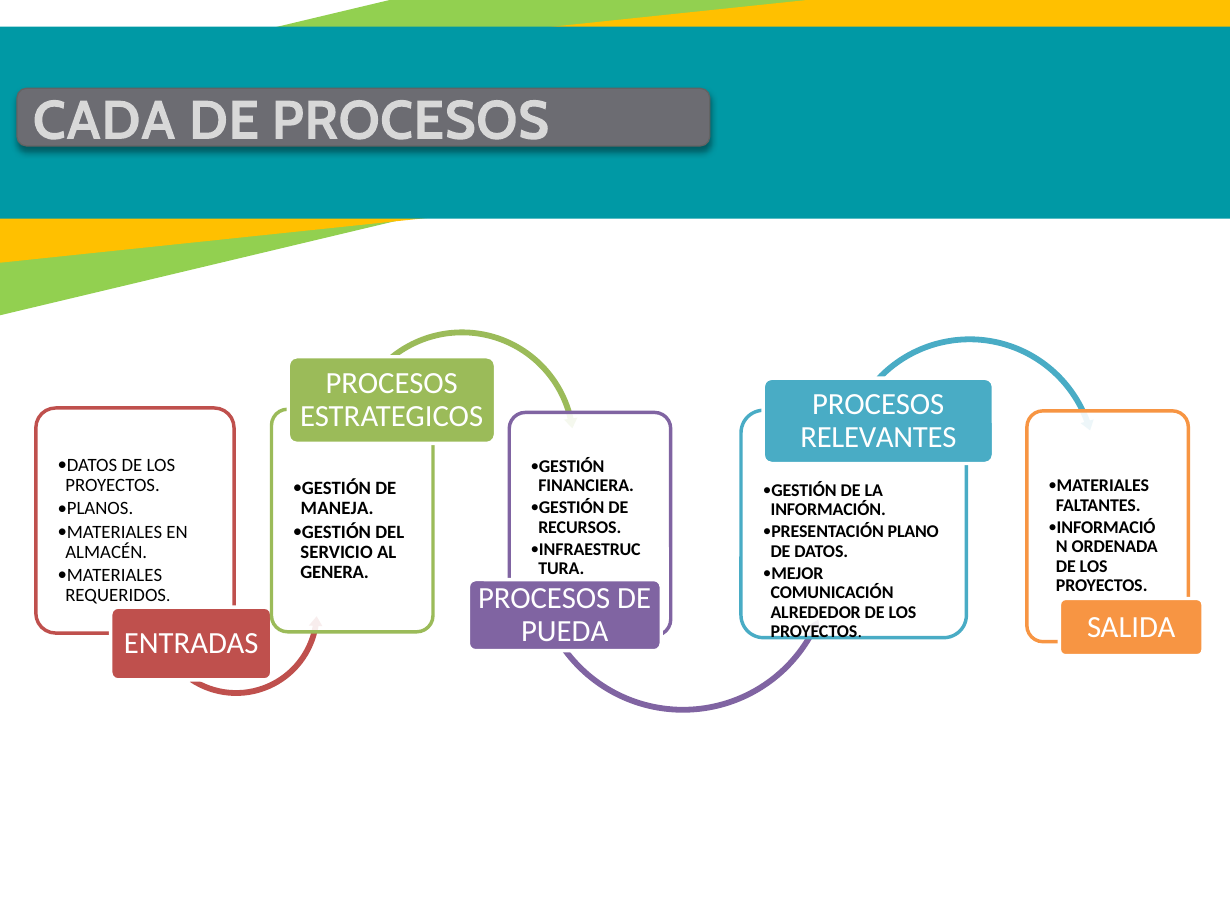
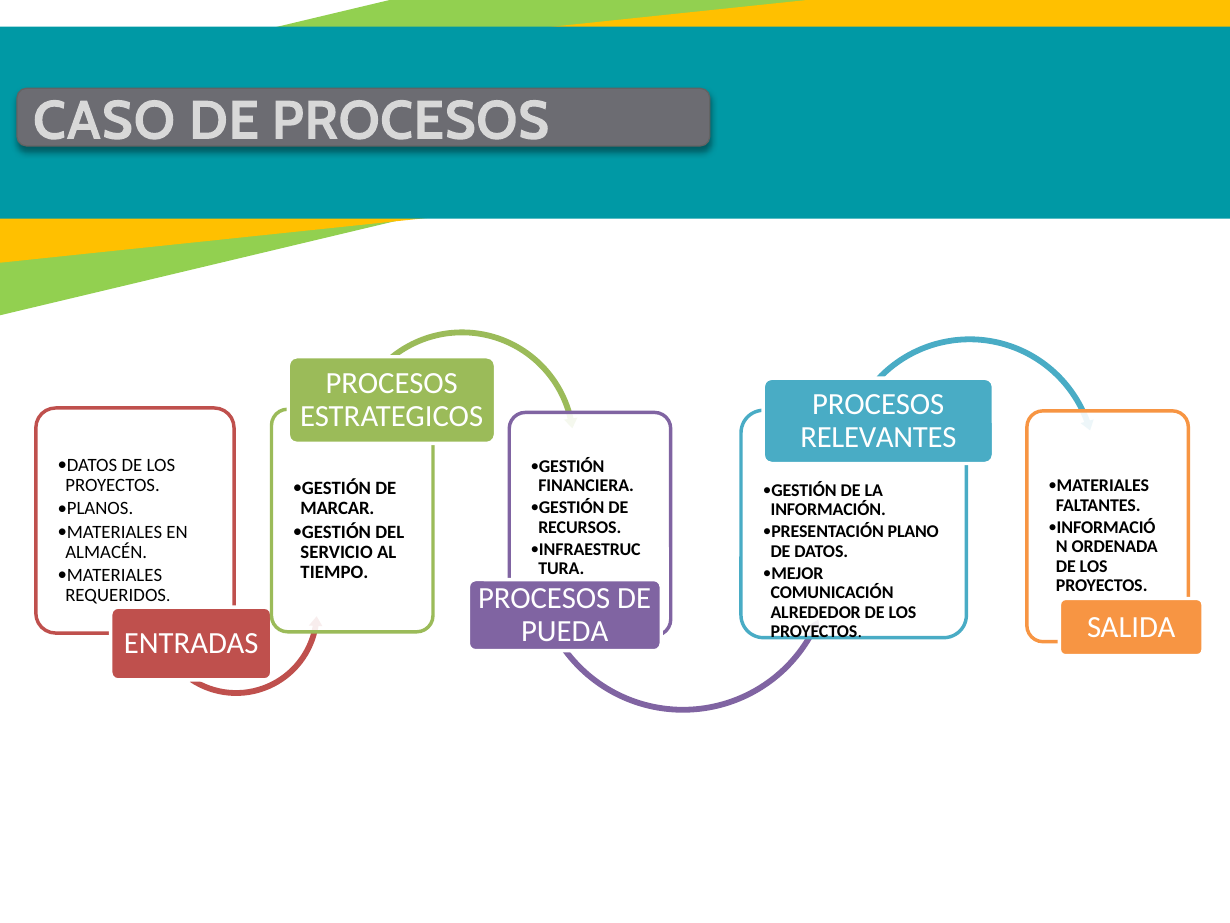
CADA: CADA -> CASO (104, 121)
MANEJA: MANEJA -> MARCAR (337, 508)
GENERA: GENERA -> TIEMPO (334, 572)
